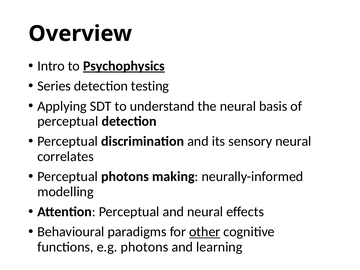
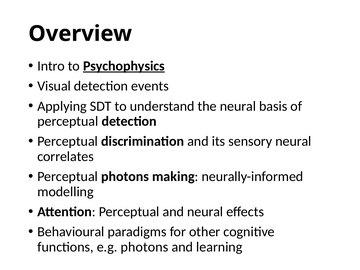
Series: Series -> Visual (54, 86)
testing: testing -> events (150, 86)
other underline: present -> none (205, 232)
